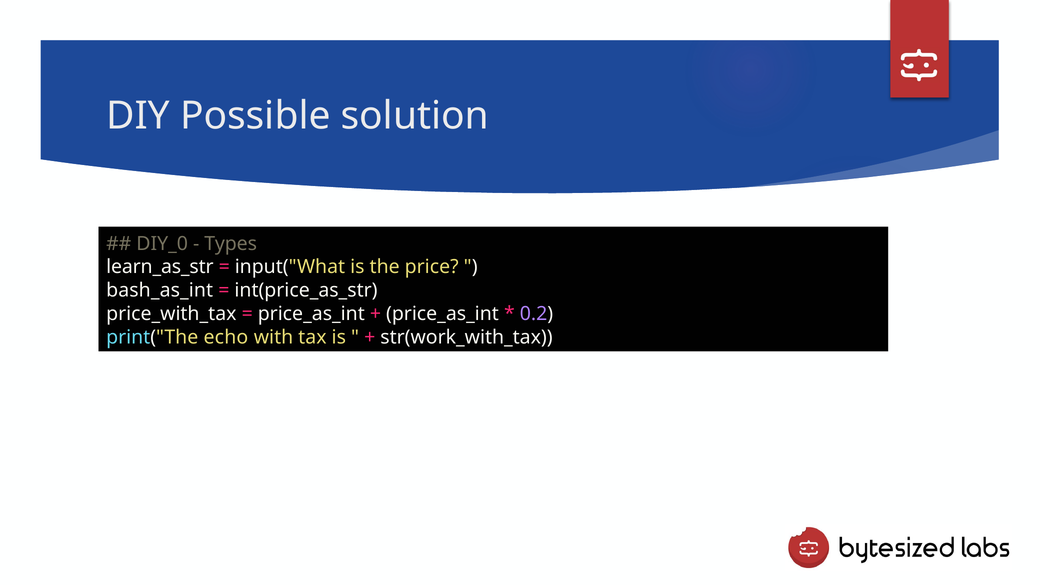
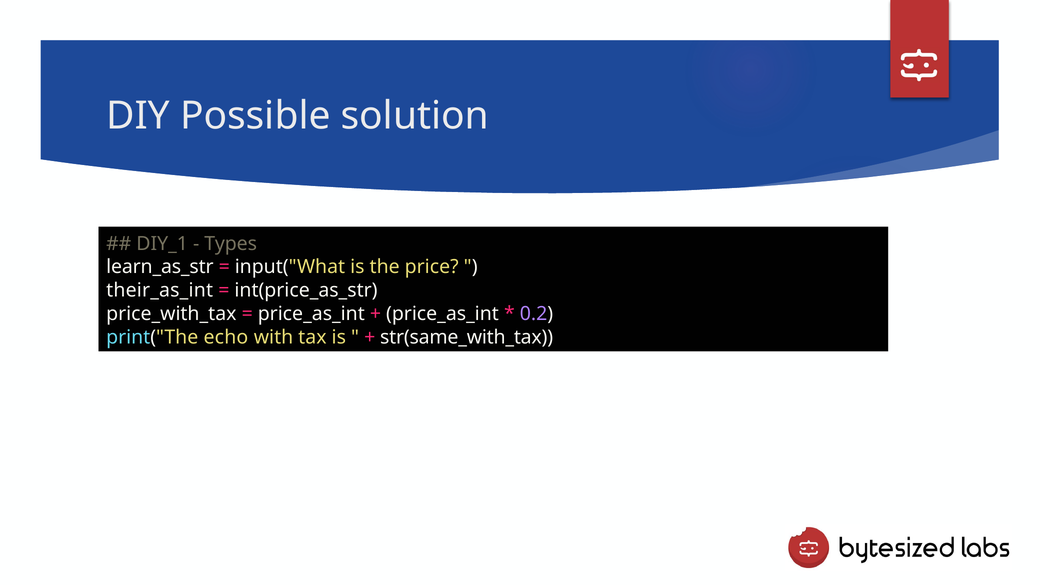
DIY_0: DIY_0 -> DIY_1 (162, 244)
bash_as_int: bash_as_int -> their_as_int (160, 290)
str(work_with_tax: str(work_with_tax -> str(same_with_tax (467, 337)
